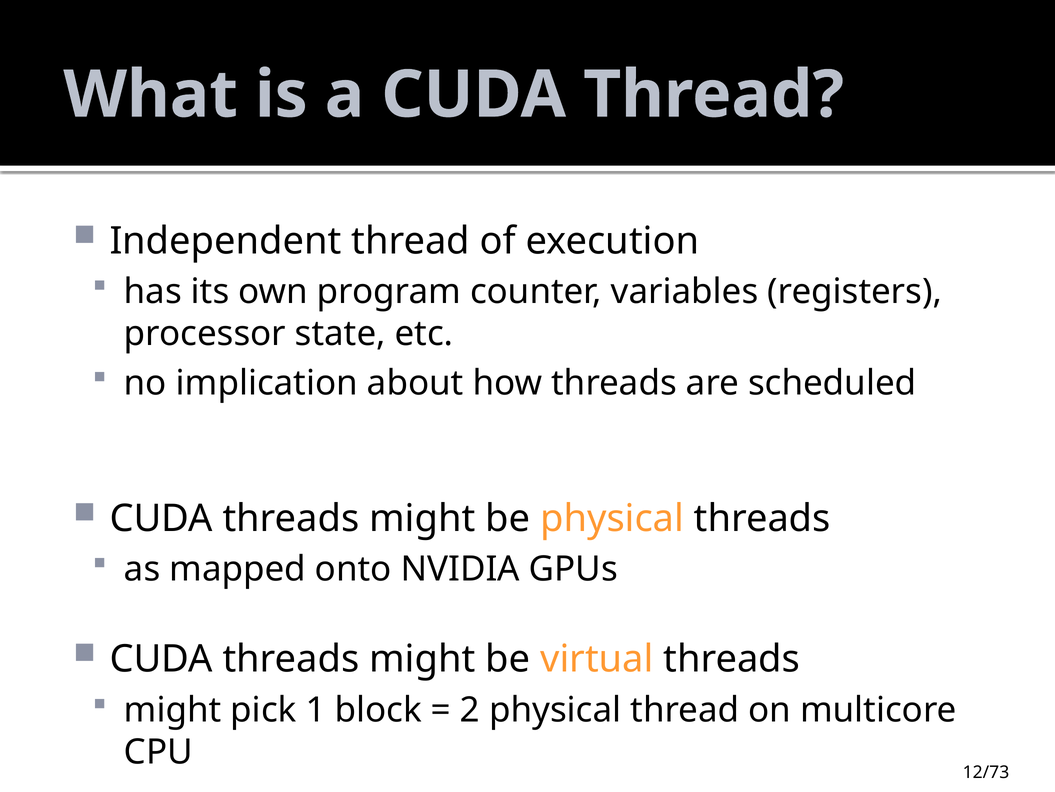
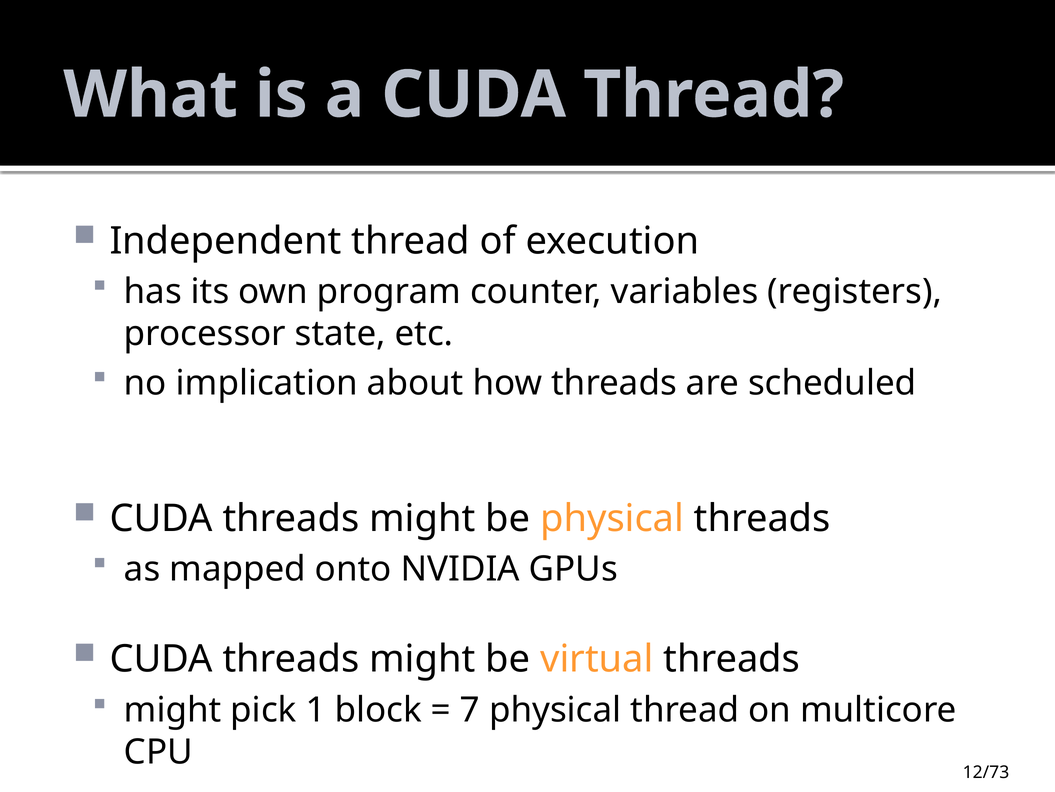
2: 2 -> 7 (470, 709)
